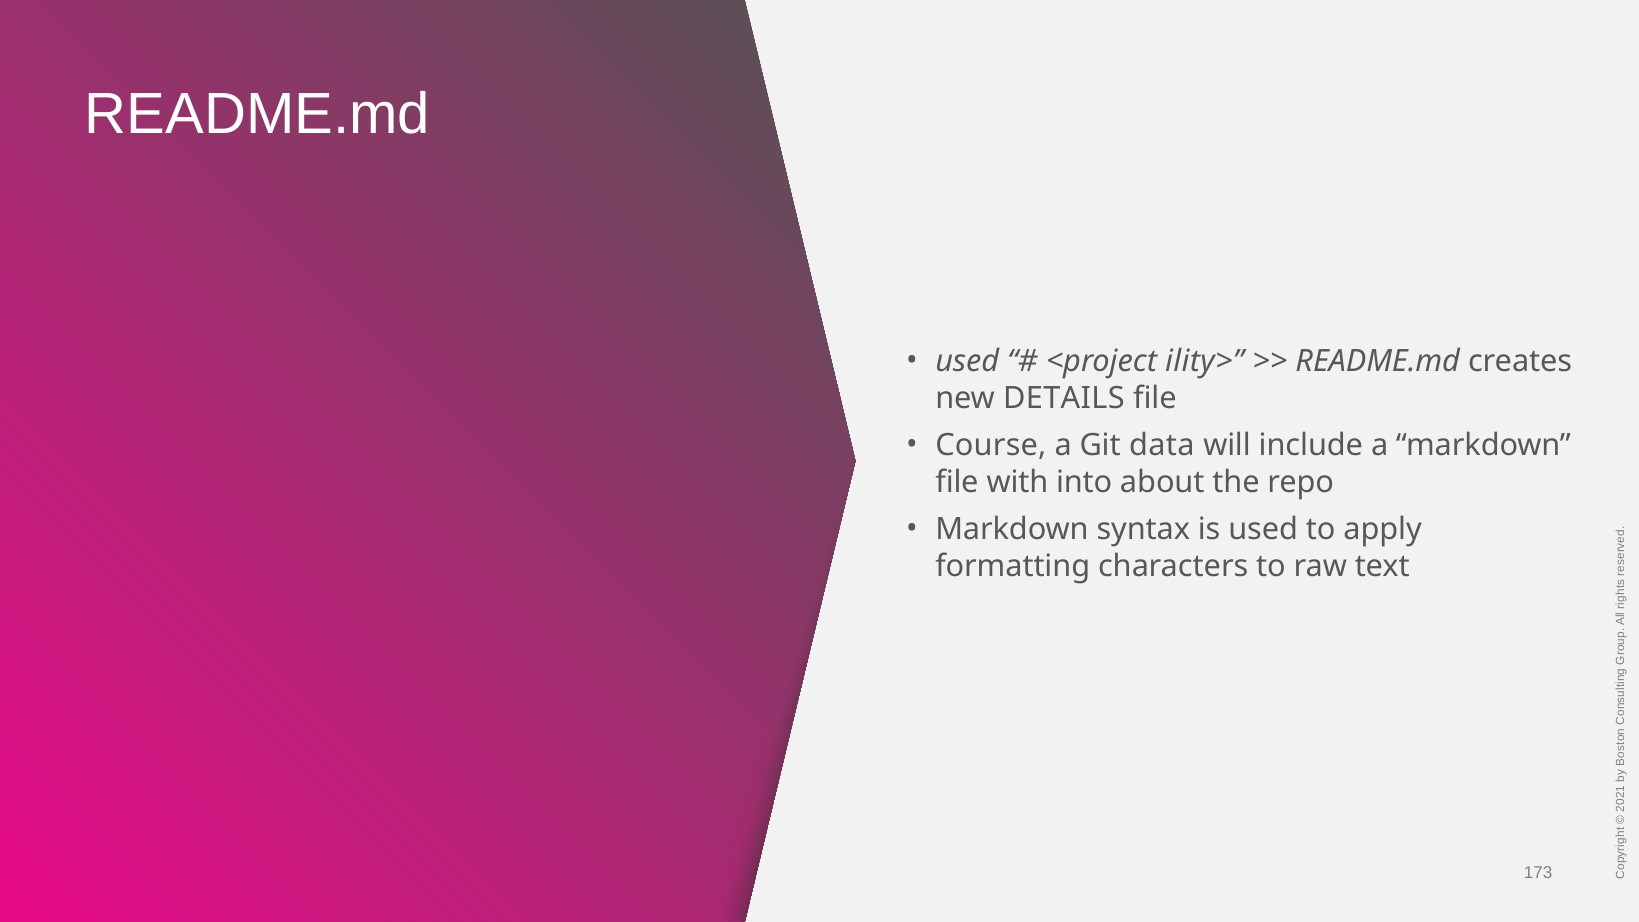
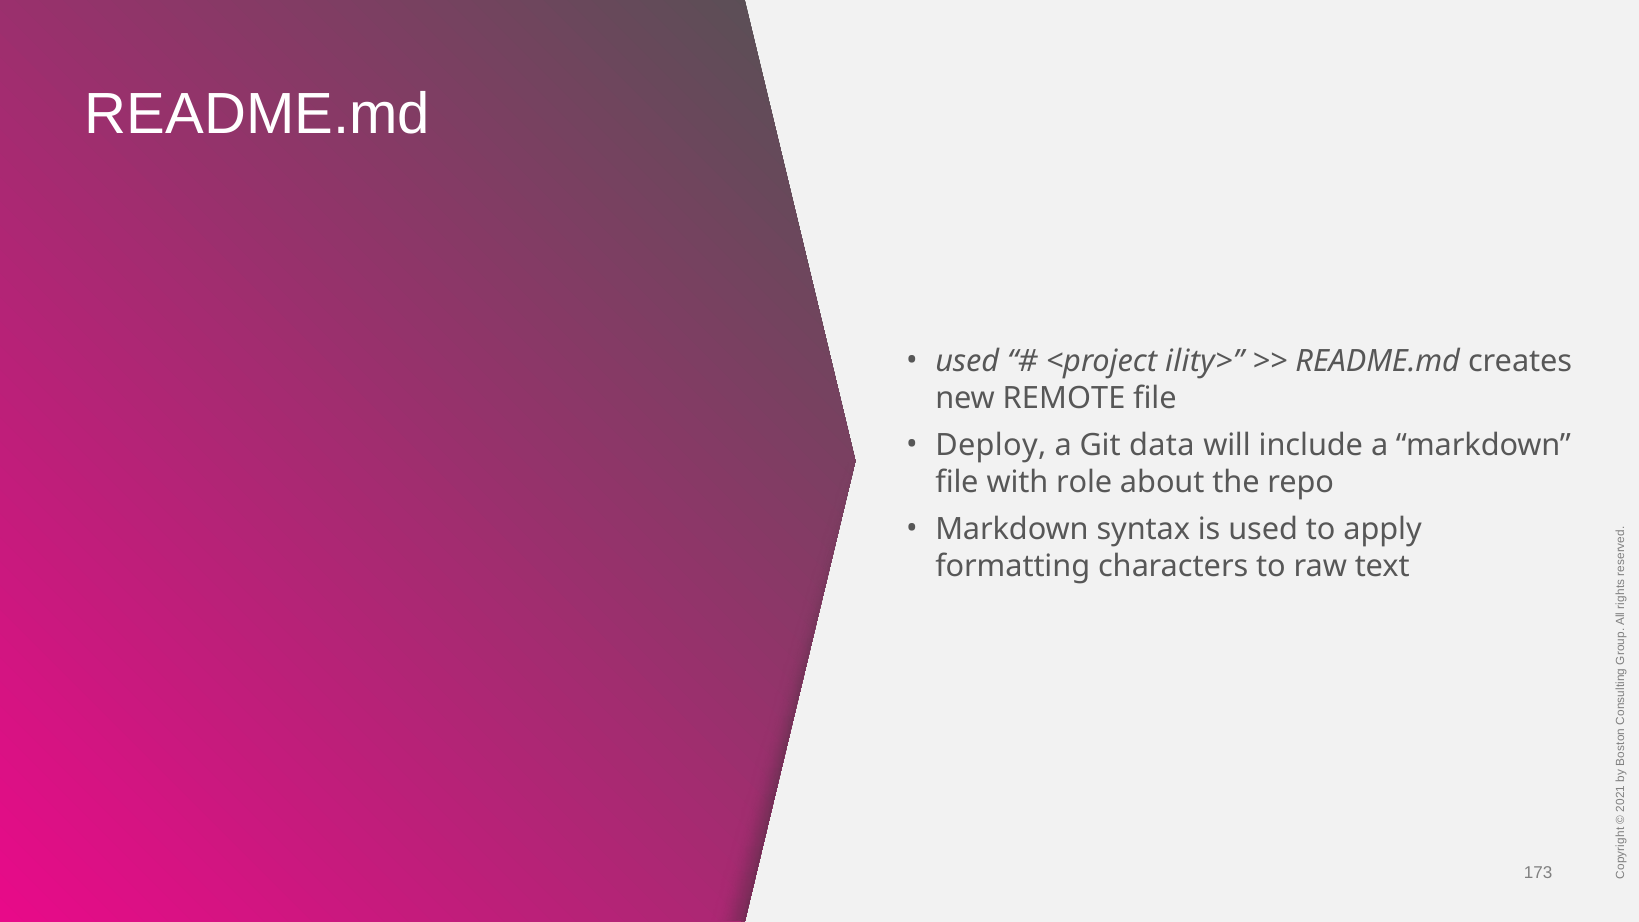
DETAILS: DETAILS -> REMOTE (1064, 398)
Course: Course -> Deploy (991, 445)
into: into -> role (1084, 482)
